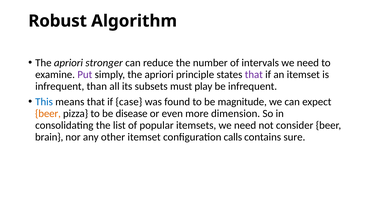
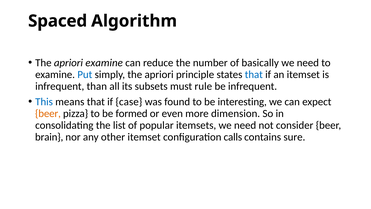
Robust: Robust -> Spaced (58, 21)
apriori stronger: stronger -> examine (104, 63)
intervals: intervals -> basically (260, 63)
Put colour: purple -> blue (85, 74)
that colour: purple -> blue (254, 74)
play: play -> rule (203, 86)
magnitude: magnitude -> interesting (242, 102)
disease: disease -> formed (132, 113)
